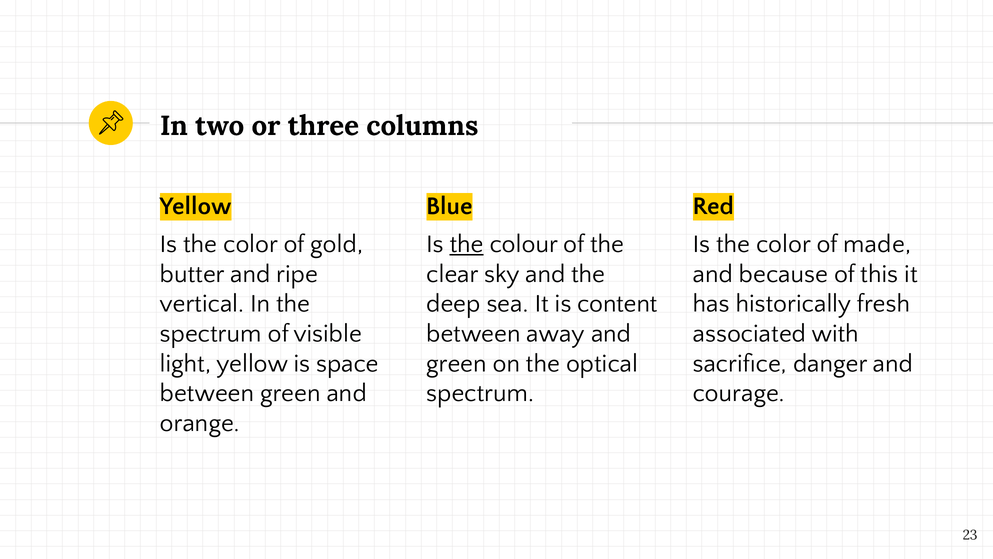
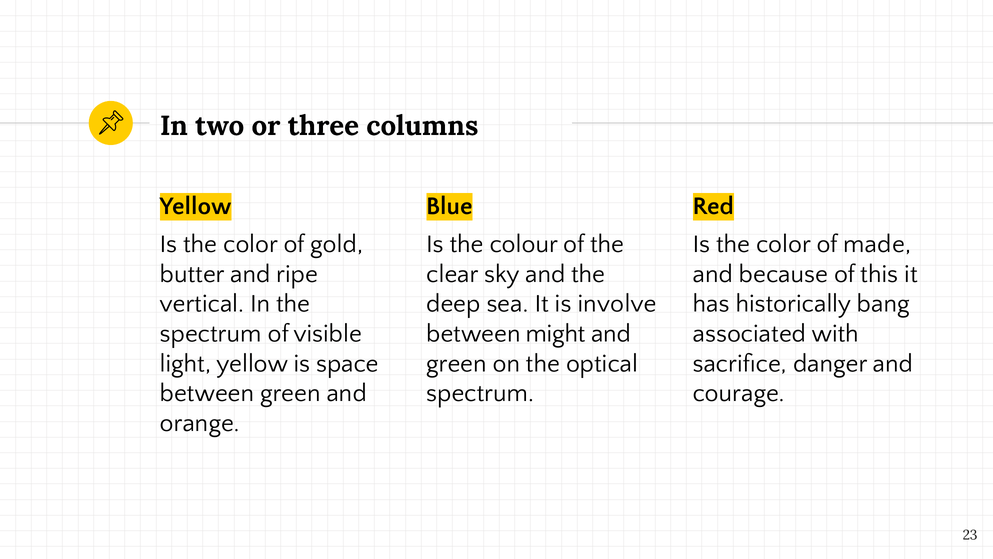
the underline: present -> none (467, 244)
content: content -> involve (617, 304)
fresh: fresh -> bang (883, 304)
away: away -> might (556, 333)
